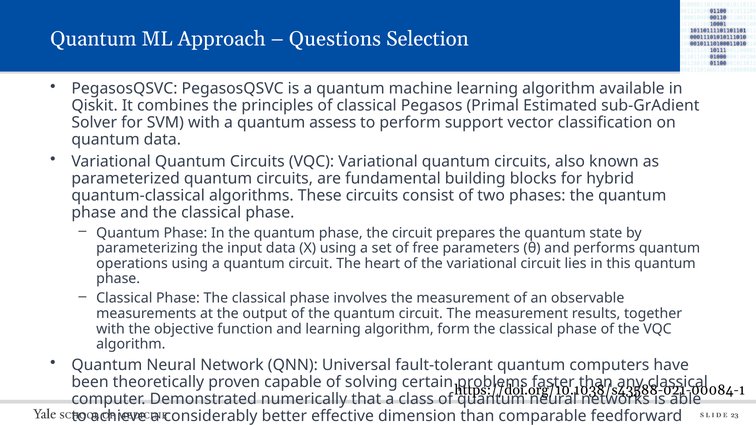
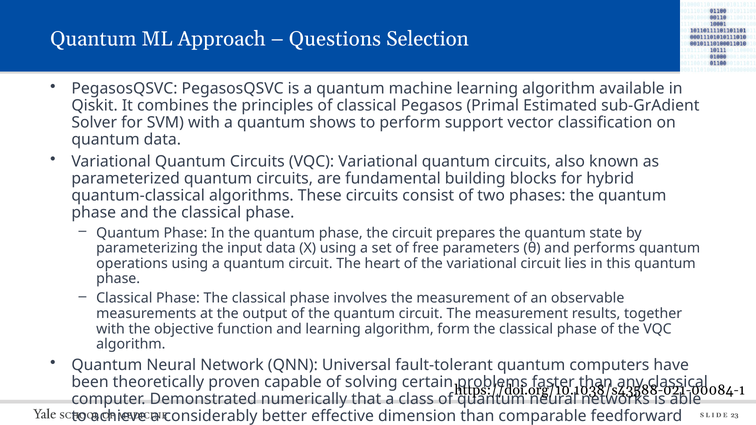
assess: assess -> shows (333, 123)
